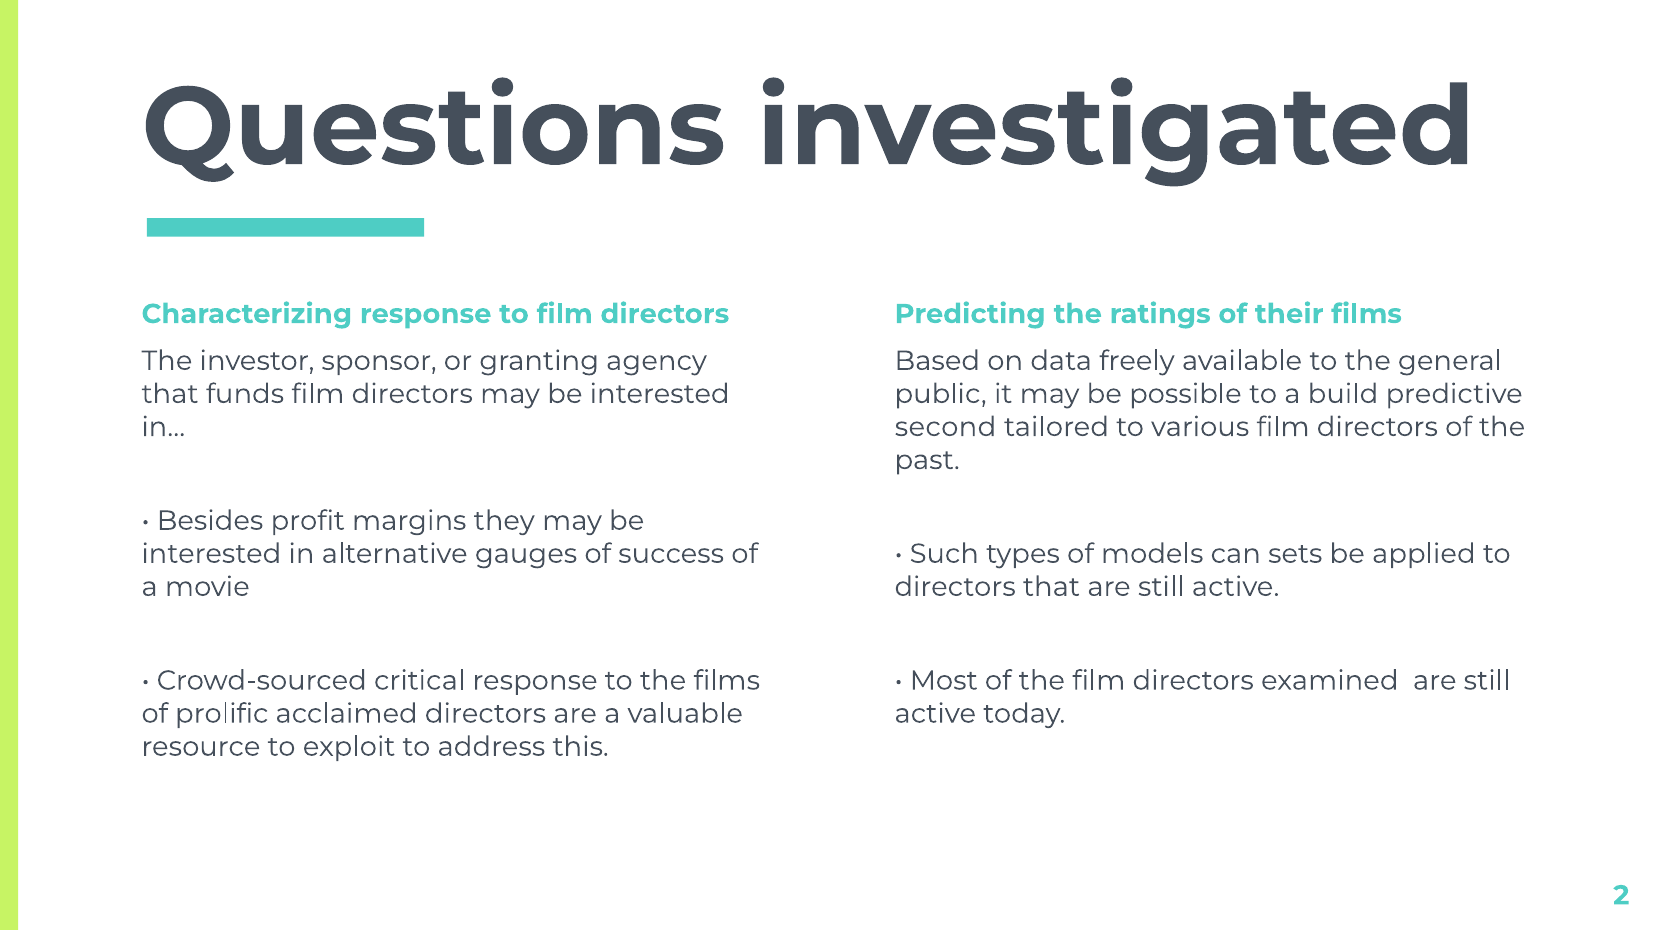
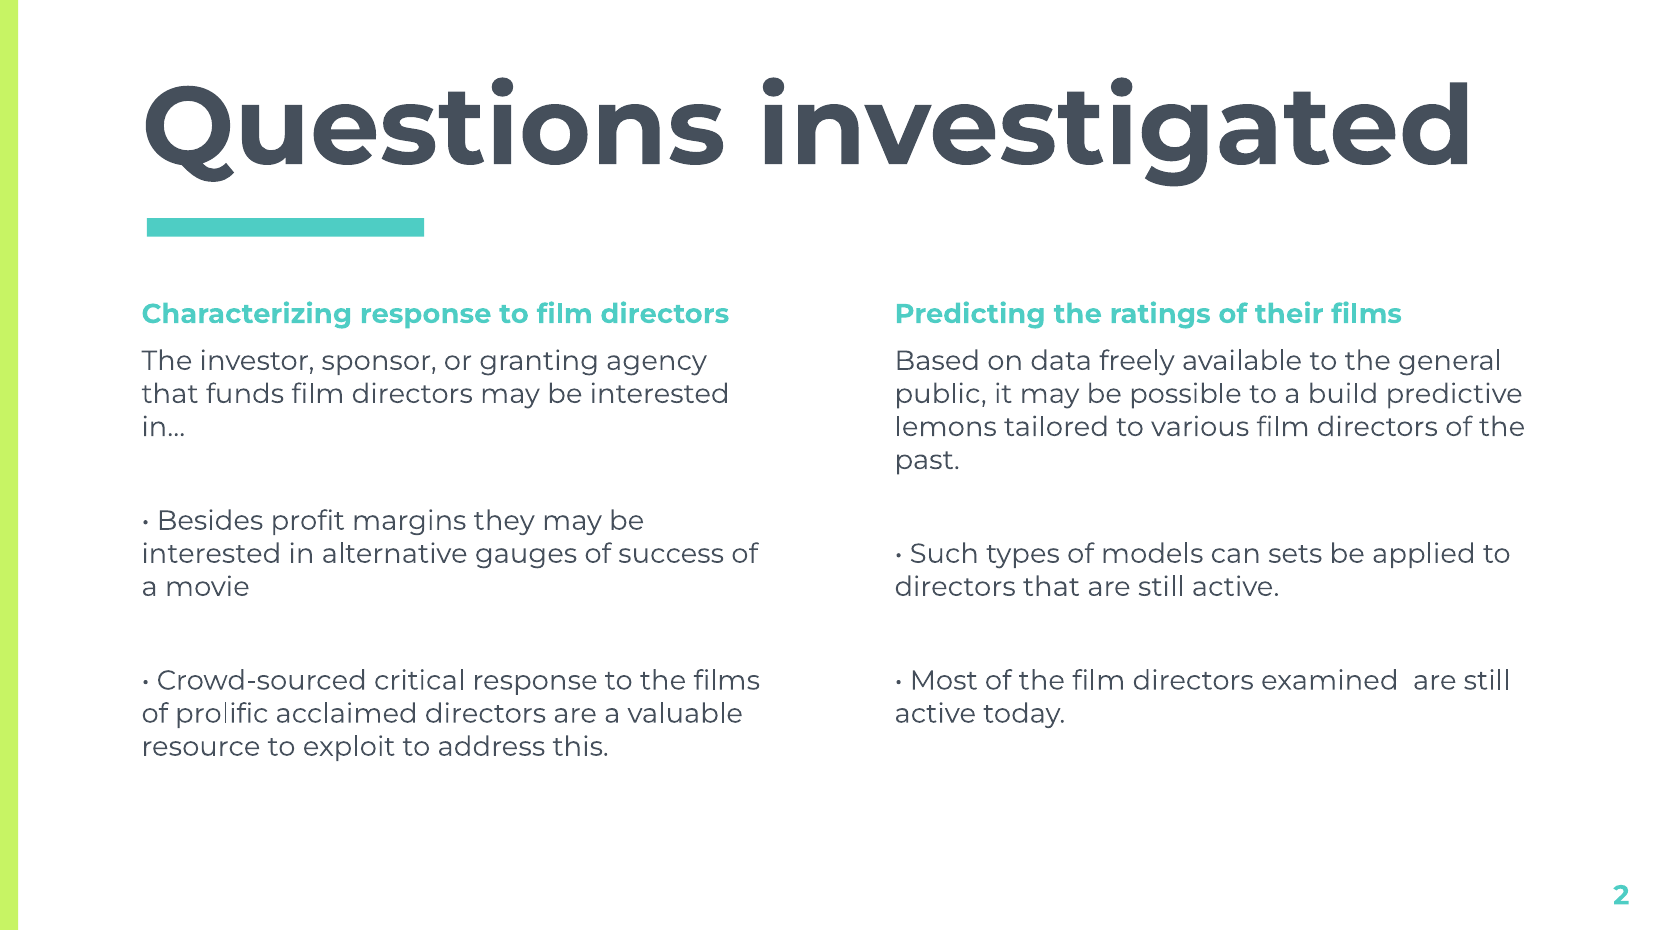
second: second -> lemons (946, 427)
